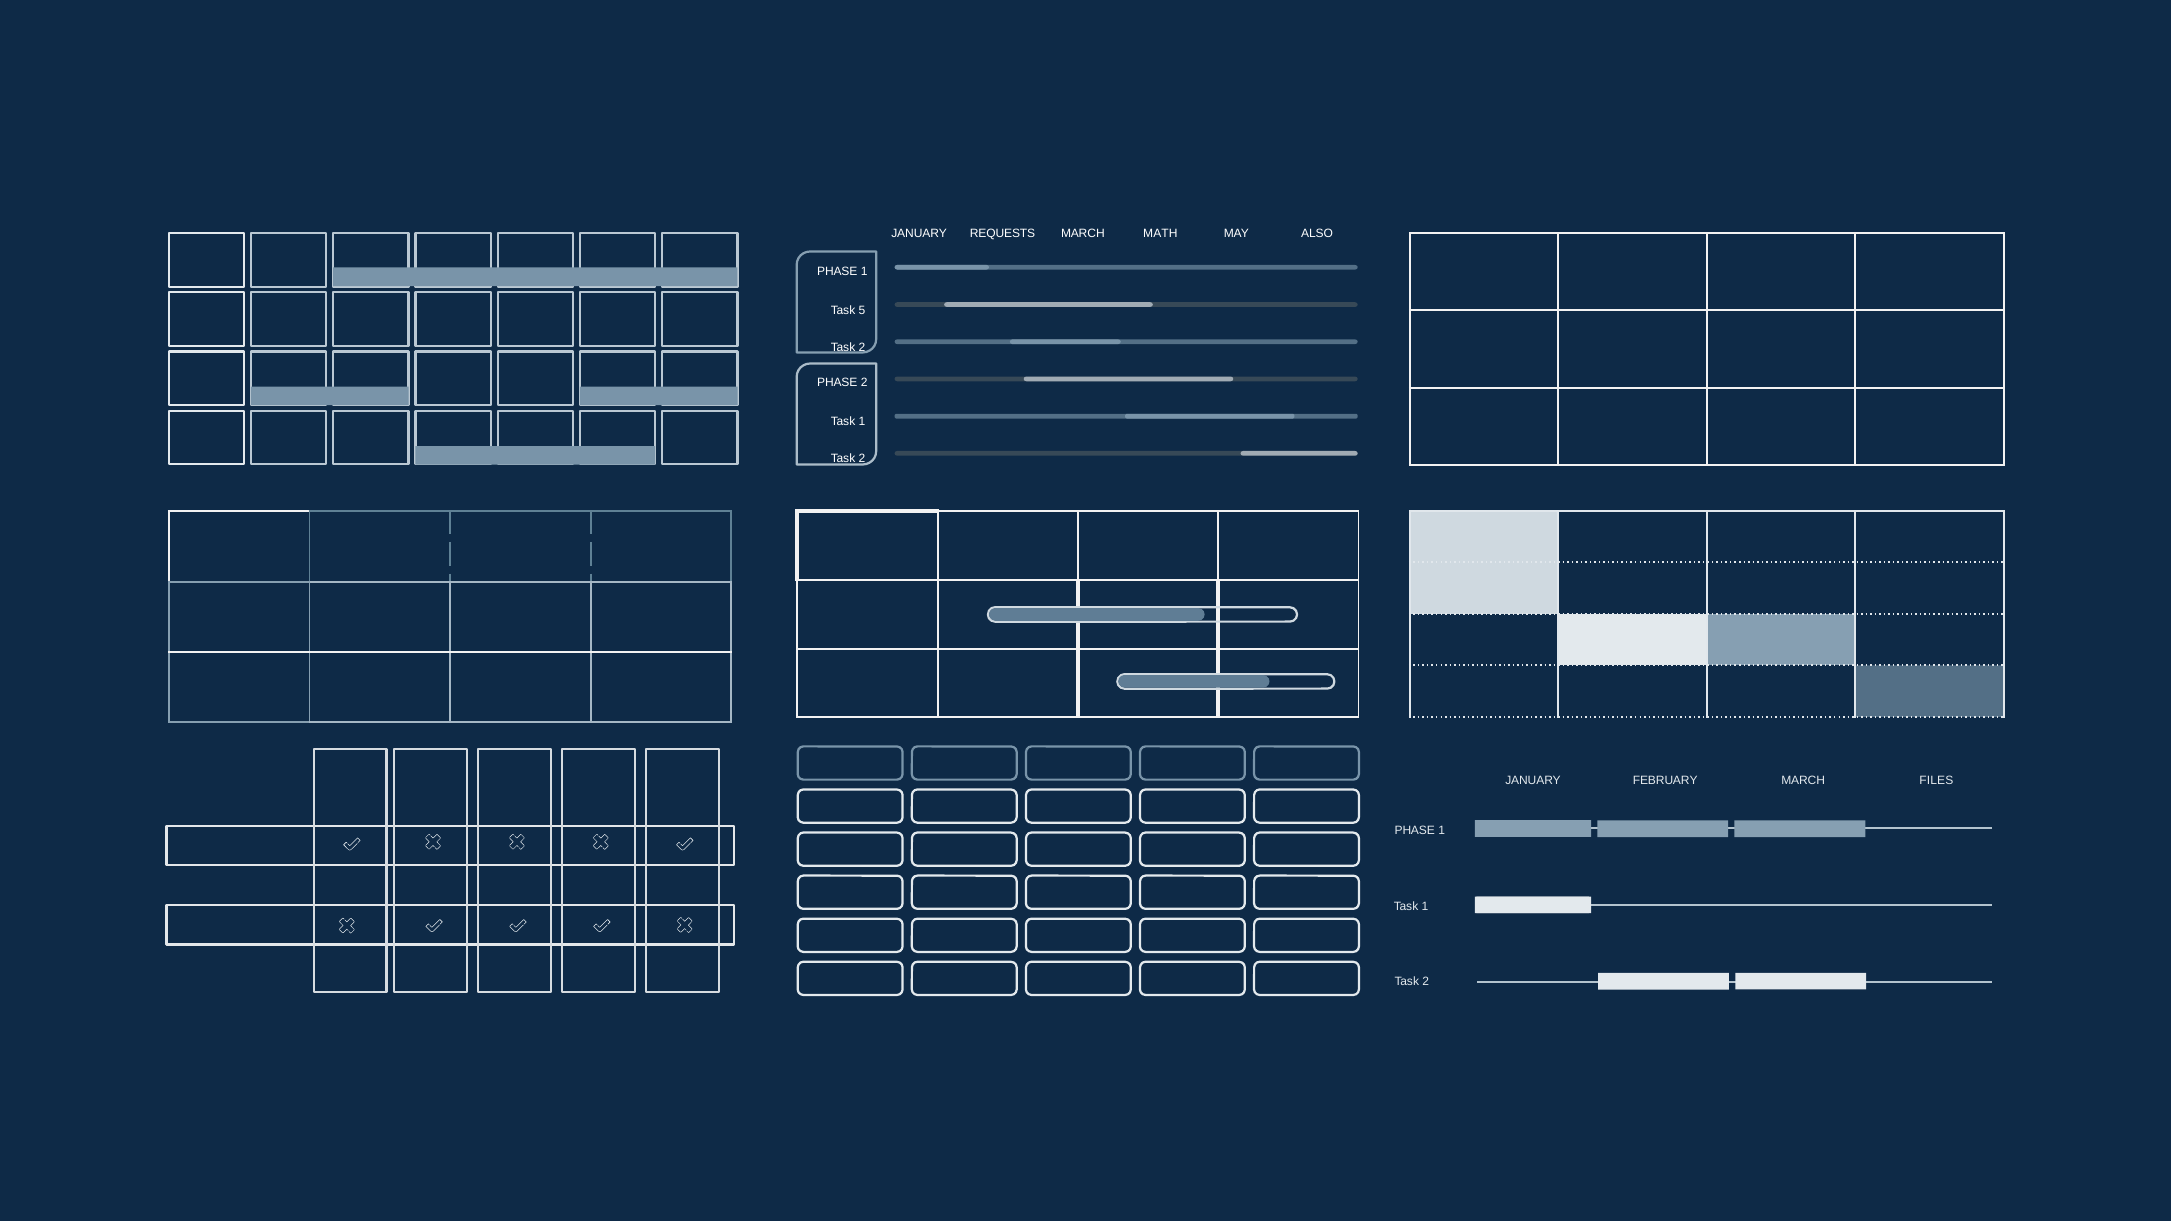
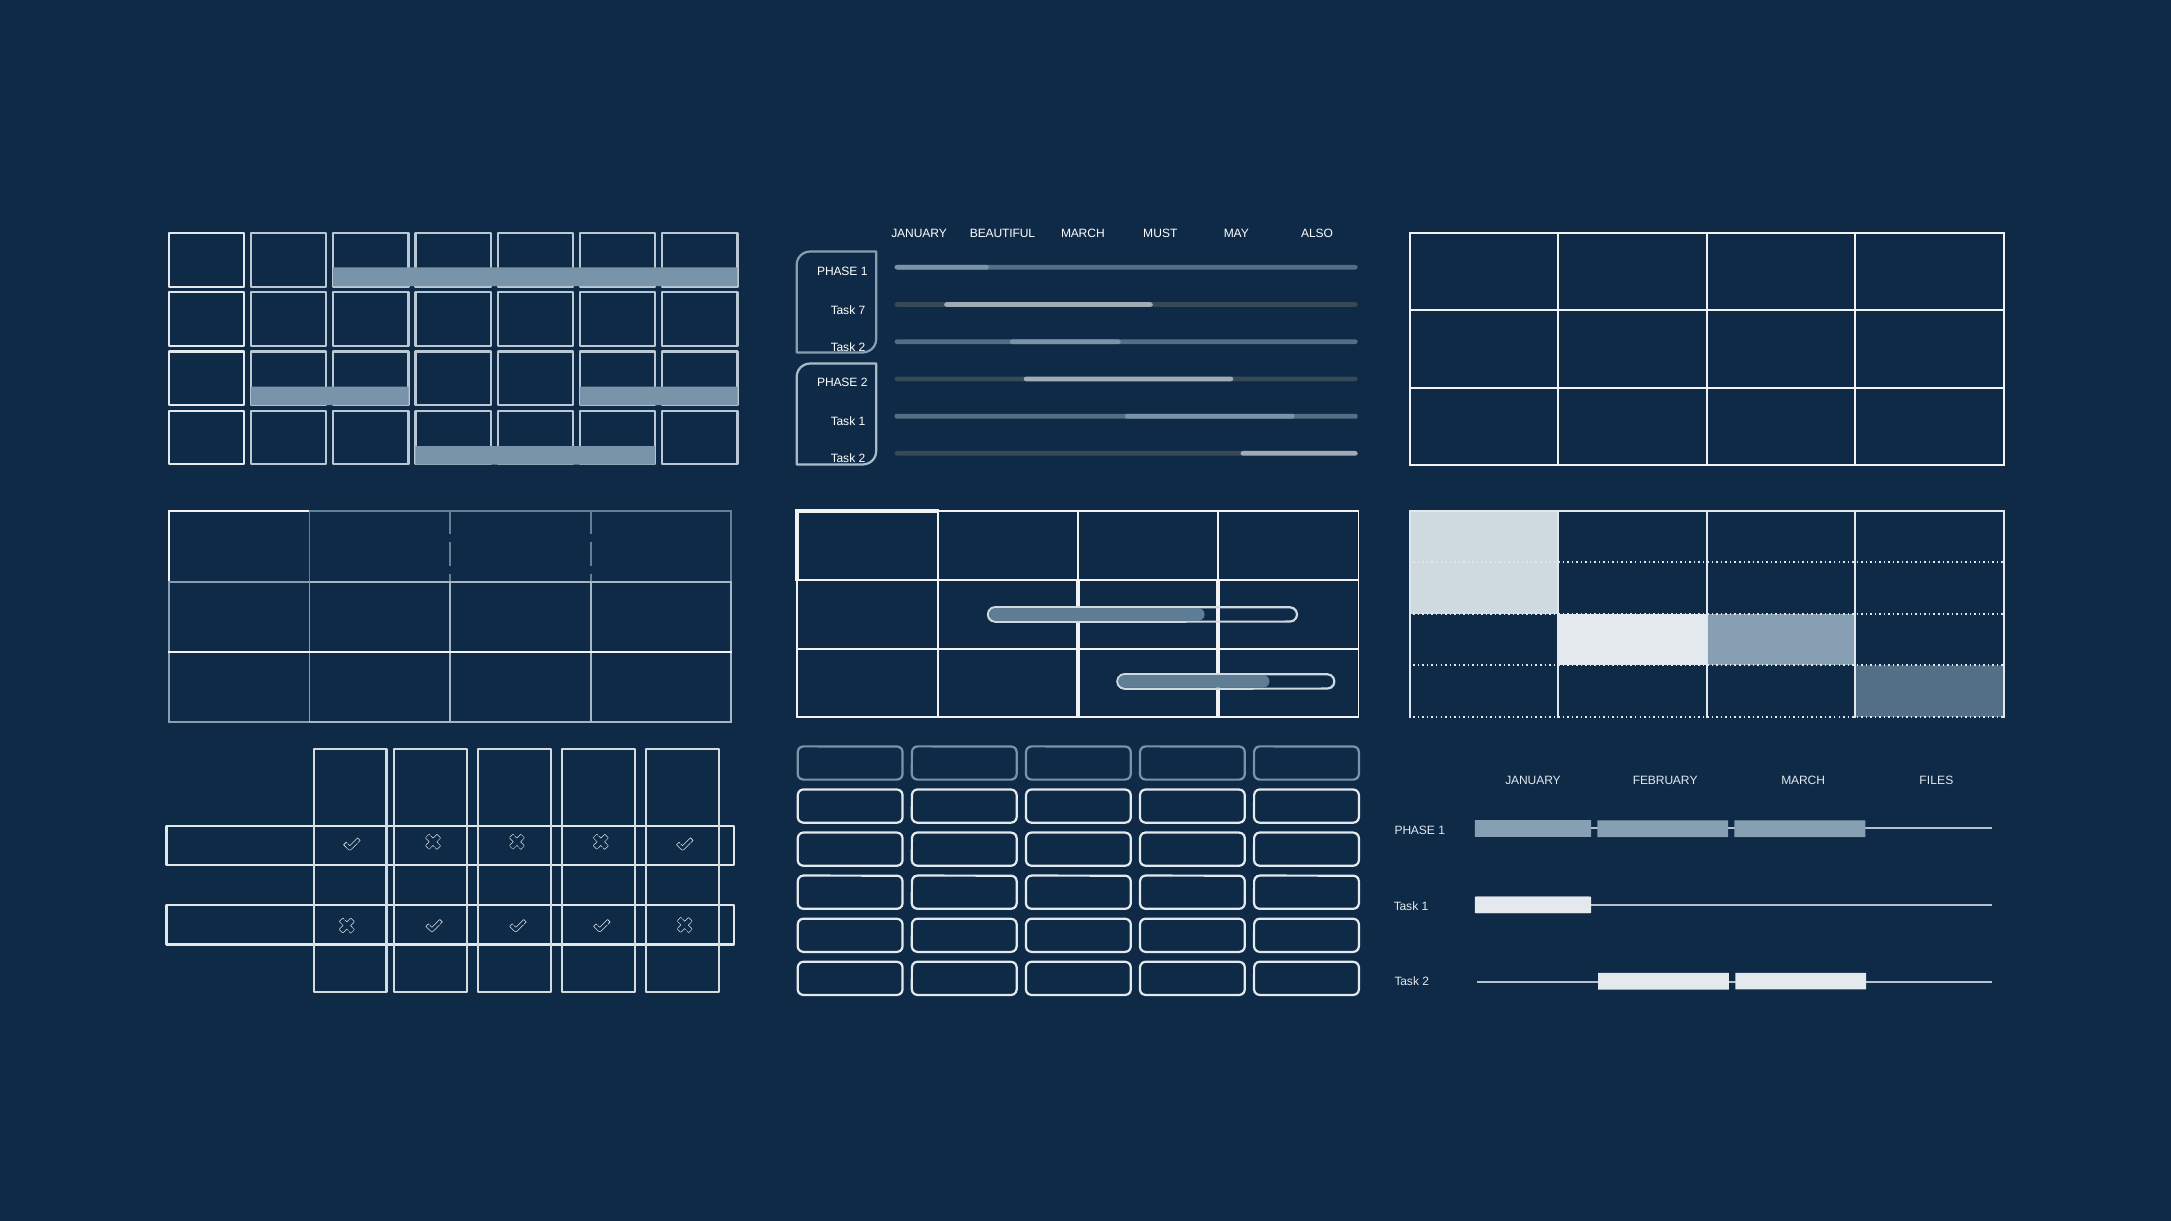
REQUESTS: REQUESTS -> BEAUTIFUL (1002, 234)
MATH: MATH -> MUST (1160, 234)
5: 5 -> 7 (862, 310)
